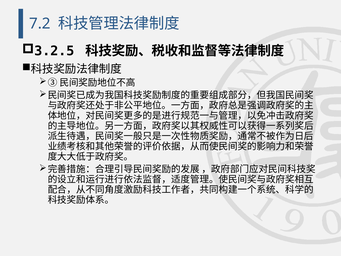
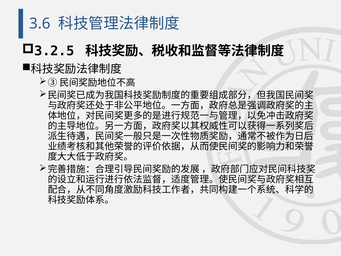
7.2: 7.2 -> 3.6 (40, 24)
